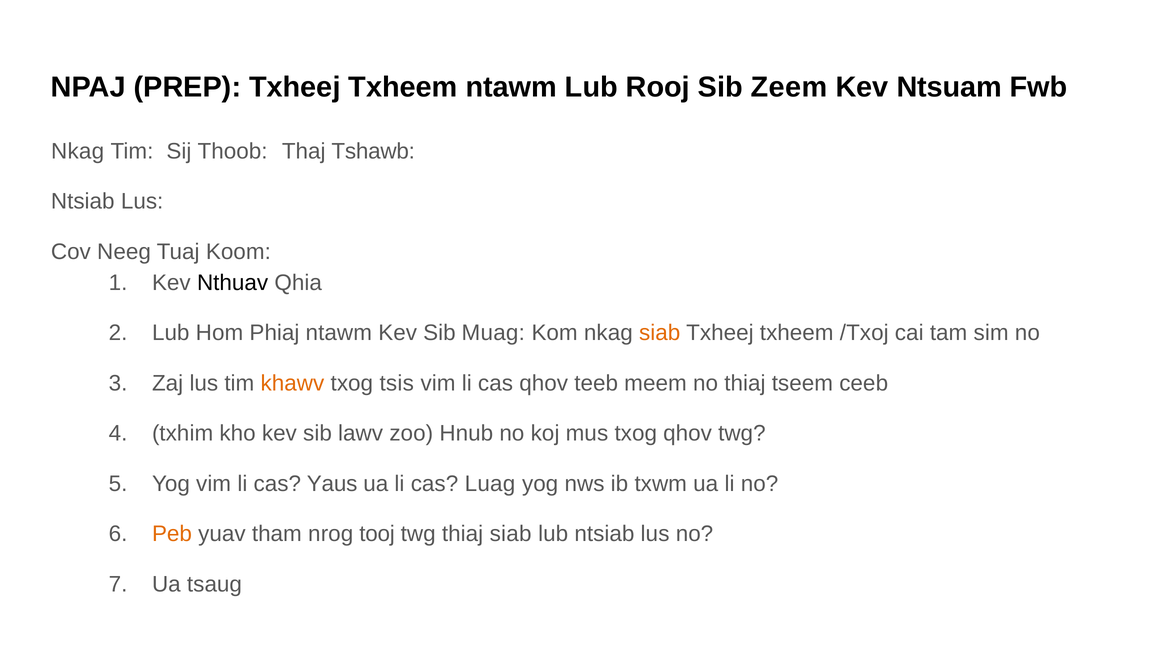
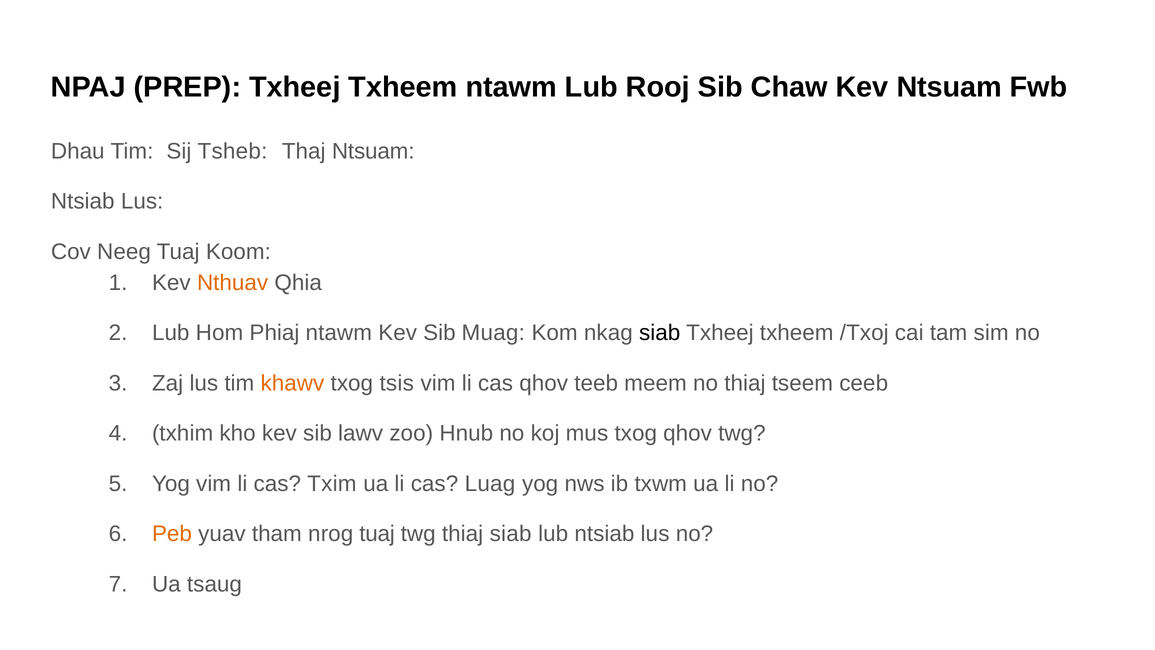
Zeem: Zeem -> Chaw (789, 87)
Nkag: Nkag -> Dhau (78, 151)
Thoob: Thoob -> Tsheb (232, 151)
Thaj Tshawb: Tshawb -> Ntsuam (373, 151)
Nthuav colour: black -> orange (233, 283)
siab colour: orange -> black (660, 333)
Yaus: Yaus -> Txim (332, 483)
nrog tooj: tooj -> tuaj (377, 534)
